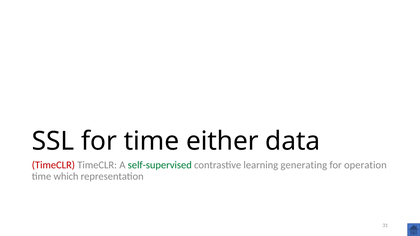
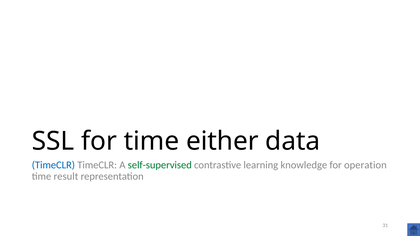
TimeCLR colour: red -> blue (53, 165)
generating: generating -> knowledge (304, 165)
which: which -> result (66, 177)
